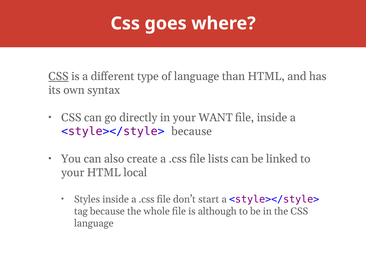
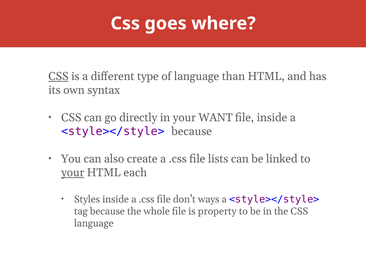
your underline: none -> present (73, 172)
local: local -> each (135, 172)
start: start -> ways (209, 199)
although: although -> property (217, 211)
